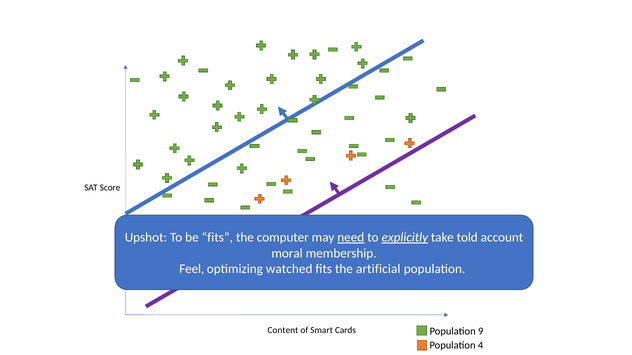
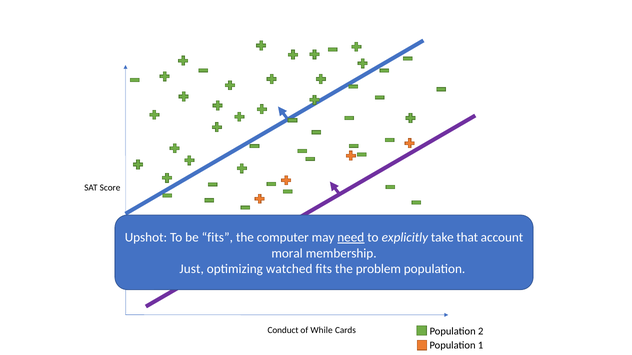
explicitly underline: present -> none (405, 238)
told: told -> that (467, 238)
Feel: Feel -> Just (192, 269)
artificial: artificial -> problem (378, 269)
Content: Content -> Conduct (283, 331)
Smart: Smart -> While (322, 331)
9: 9 -> 2 (481, 332)
4: 4 -> 1 (481, 346)
